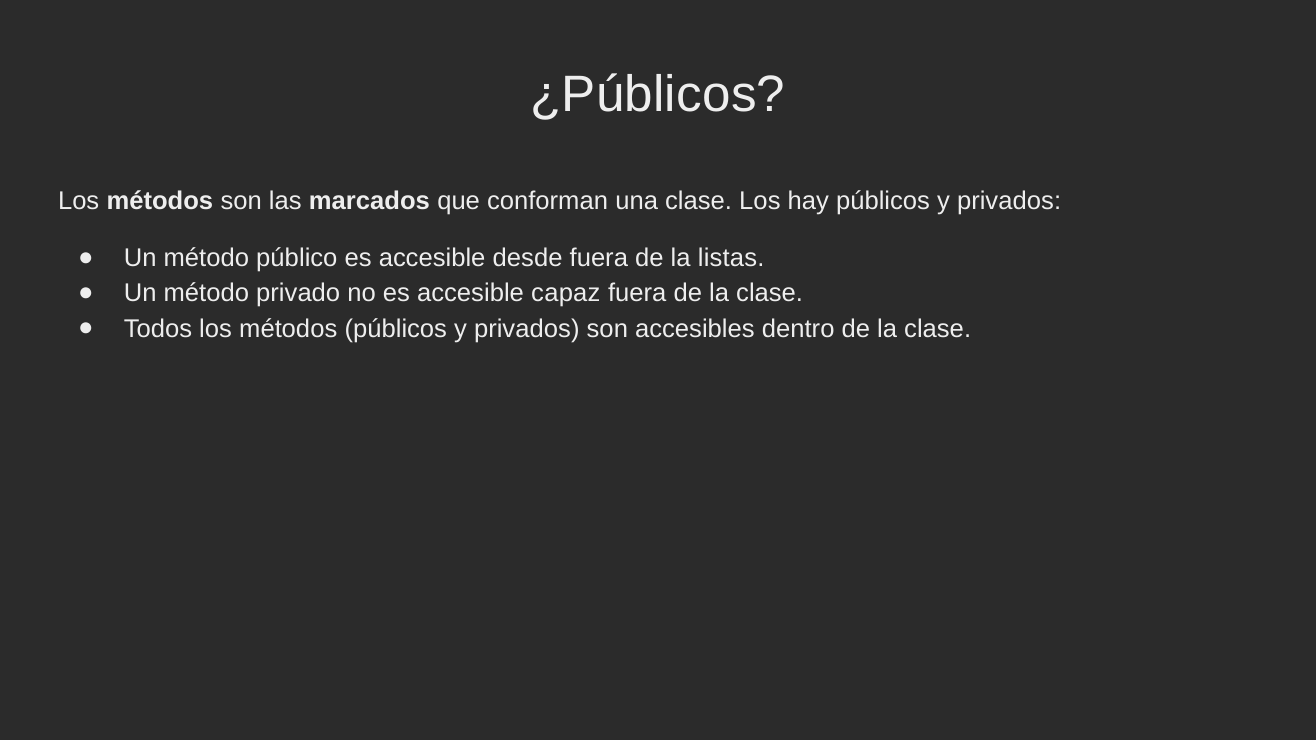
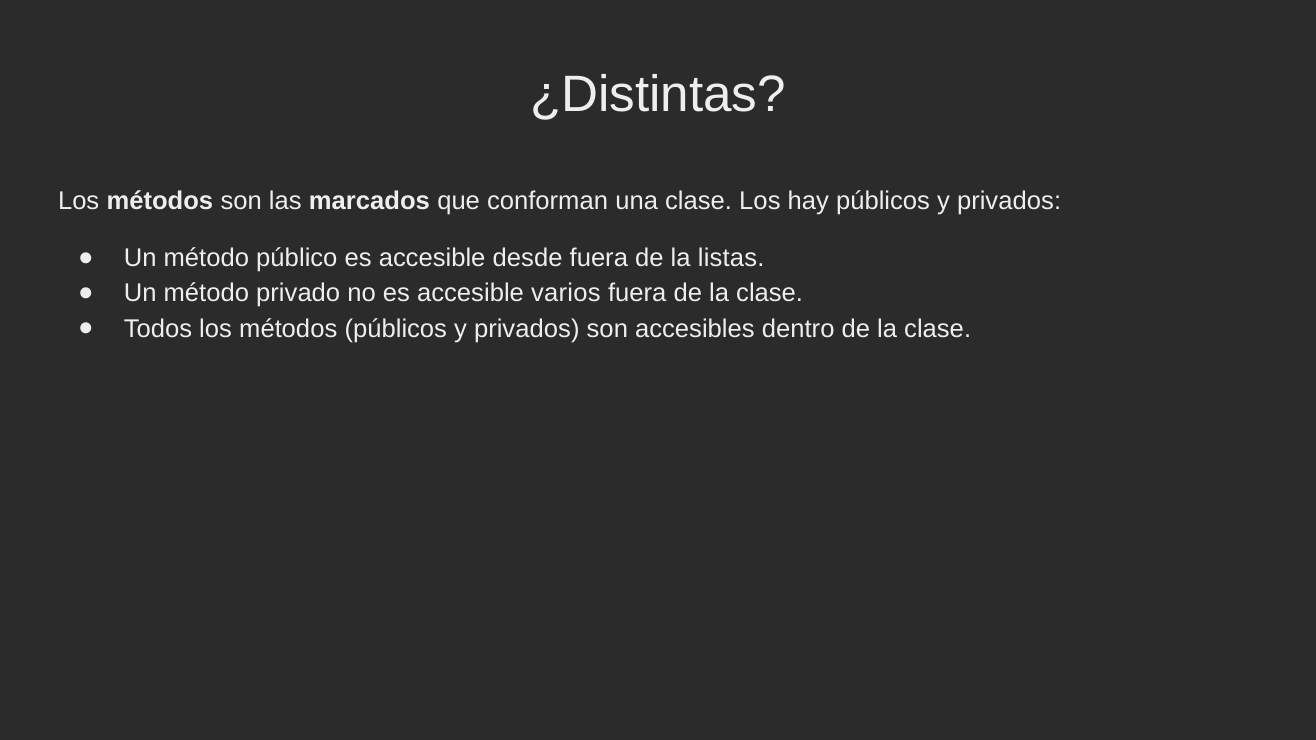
¿Públicos: ¿Públicos -> ¿Distintas (658, 95)
capaz: capaz -> varios (566, 294)
